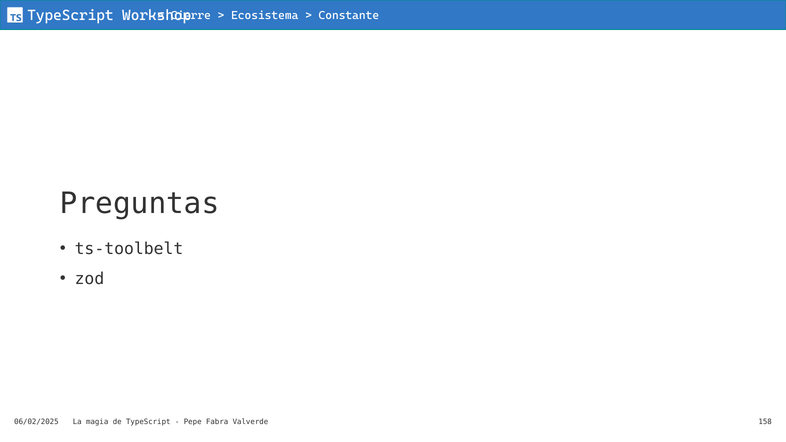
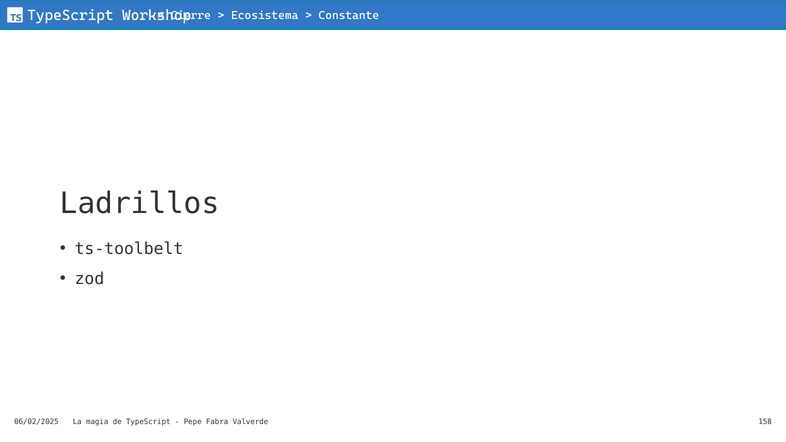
Preguntas: Preguntas -> Ladrillos (140, 203)
